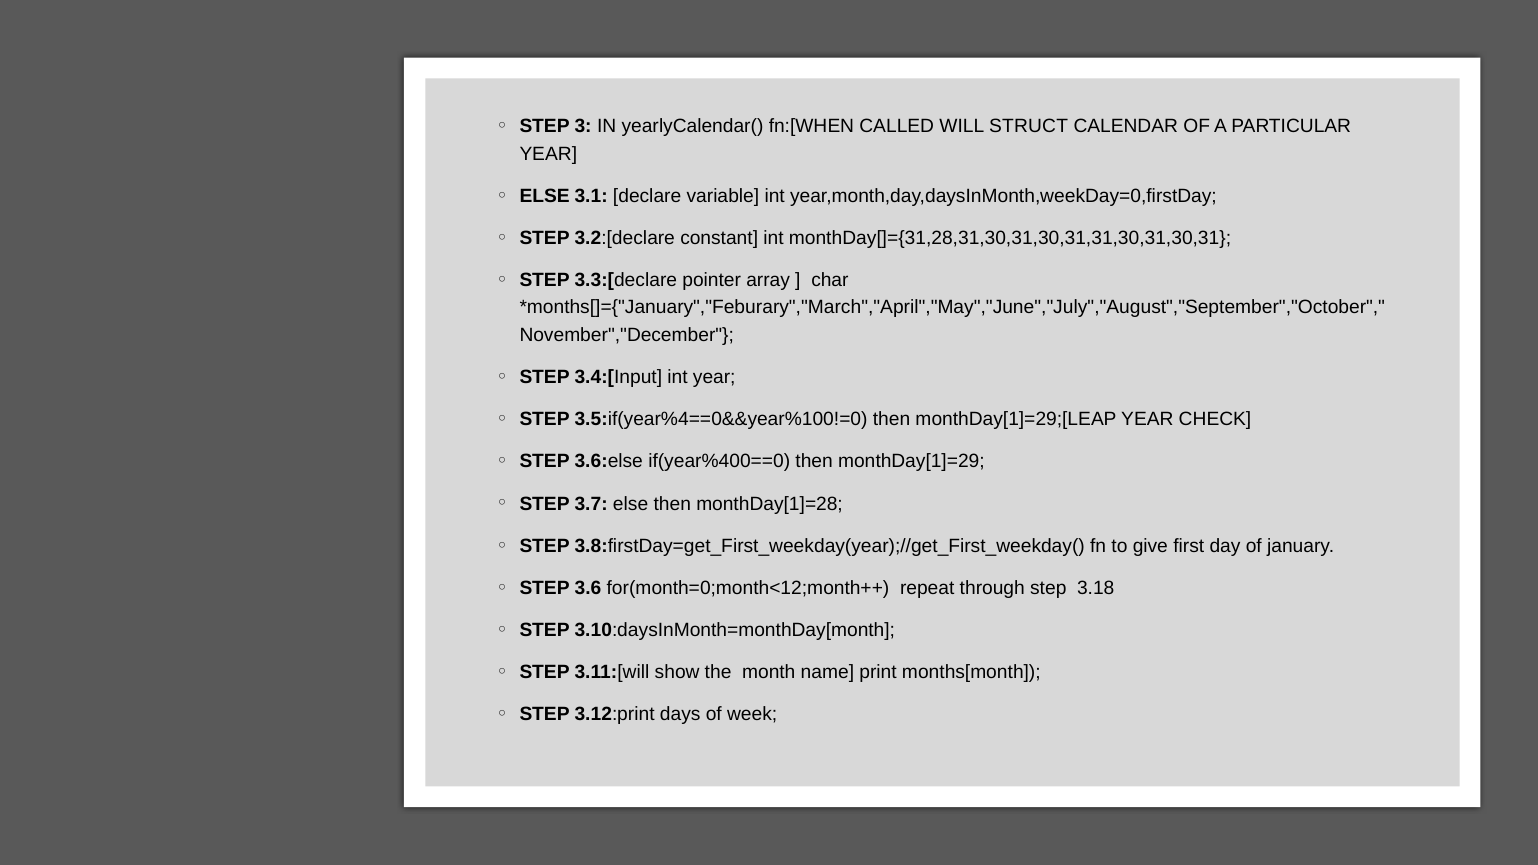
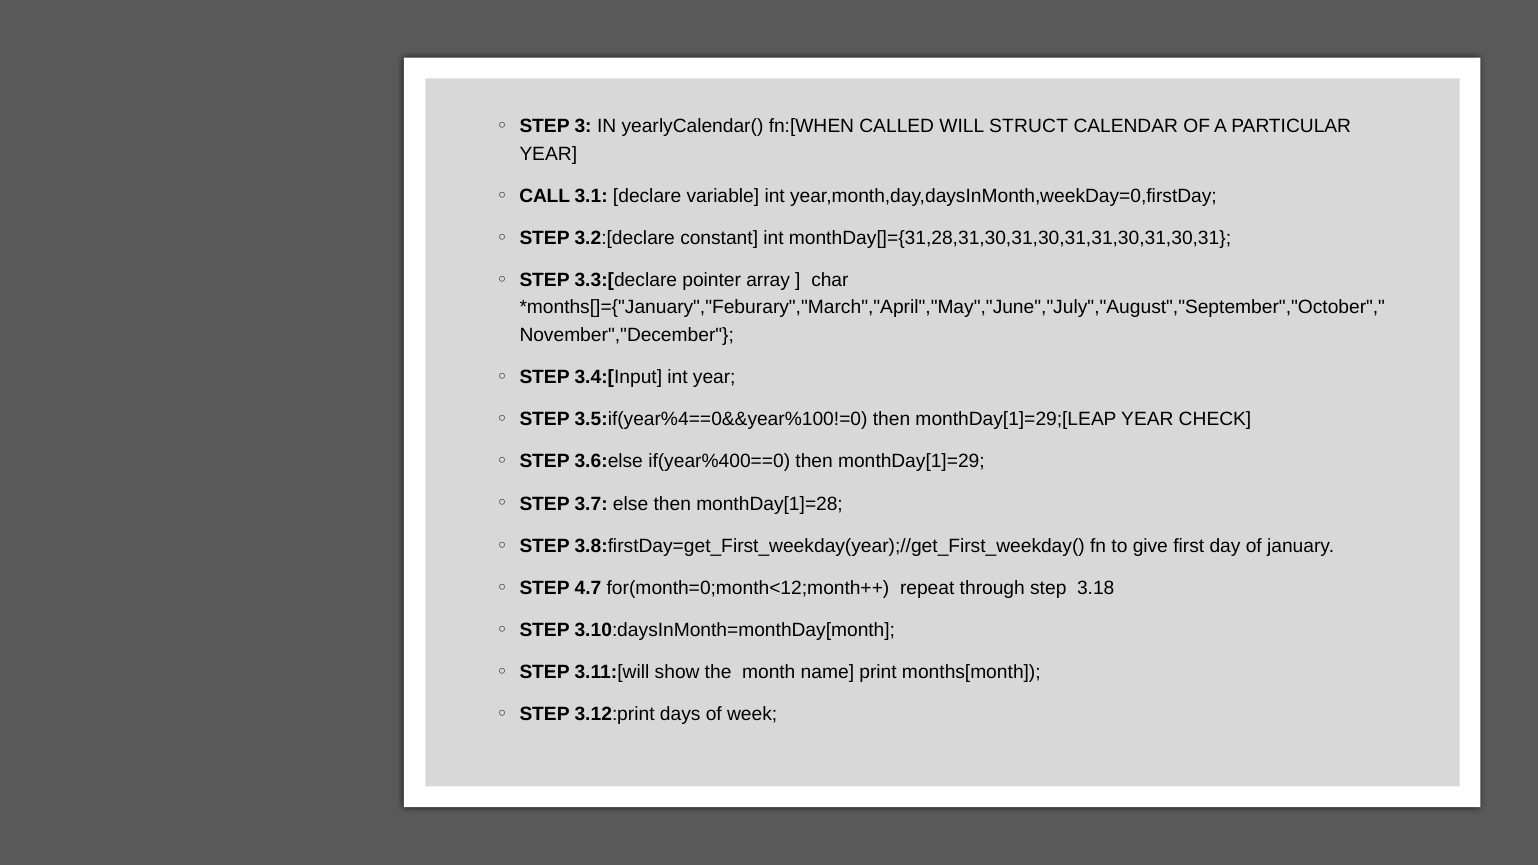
ELSE: ELSE -> CALL (545, 196)
3.6: 3.6 -> 4.7 (588, 588)
